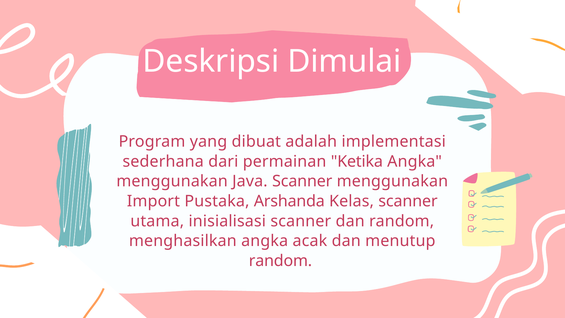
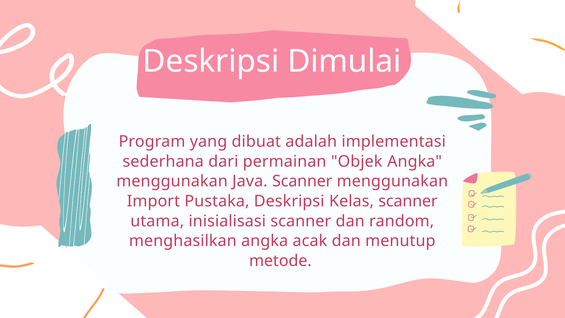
Ketika: Ketika -> Objek (357, 161)
Pustaka Arshanda: Arshanda -> Deskripsi (289, 201)
random: random -> metode (280, 261)
